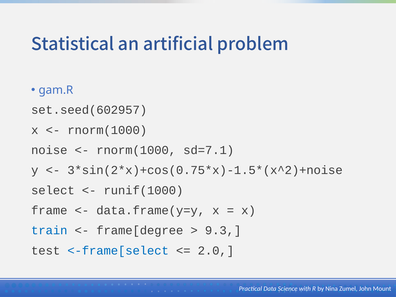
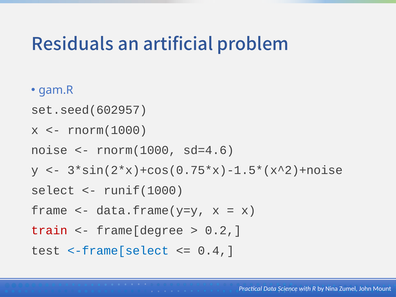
Statistical: Statistical -> Residuals (72, 44)
sd=7.1: sd=7.1 -> sd=4.6 (209, 150)
train colour: blue -> red (49, 230)
9.3: 9.3 -> 0.2 (223, 230)
2.0: 2.0 -> 0.4 (216, 251)
